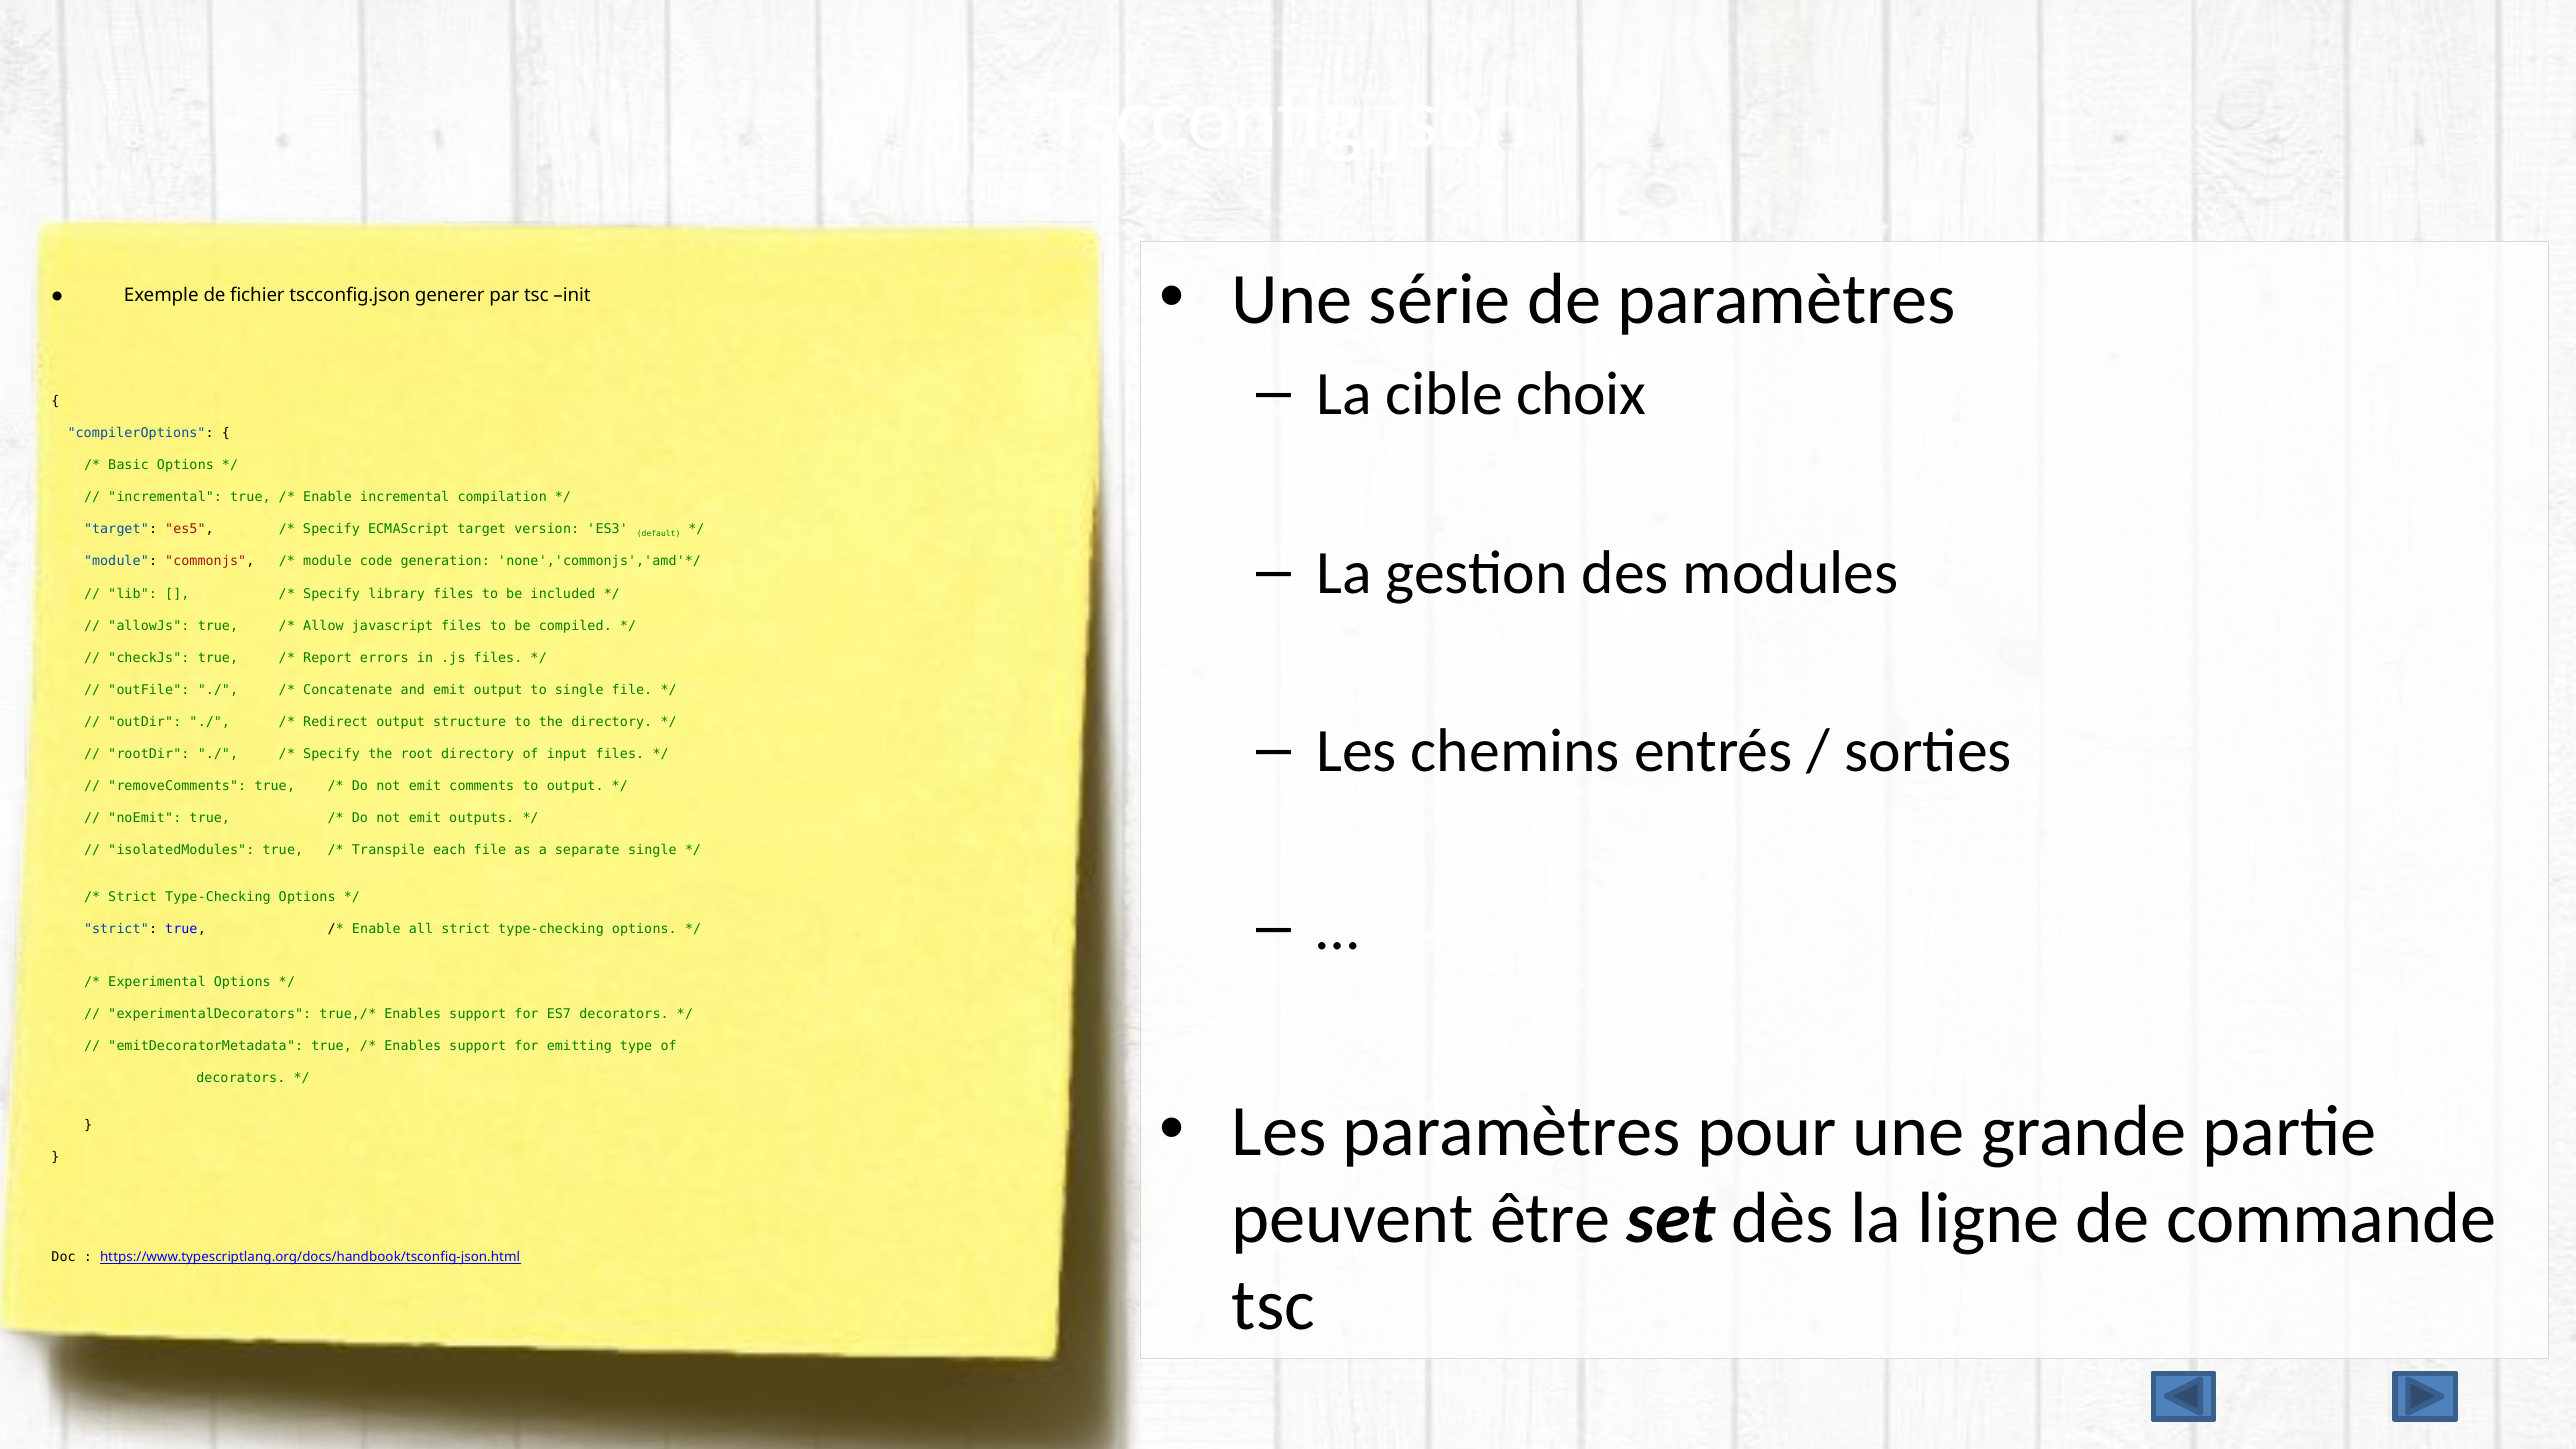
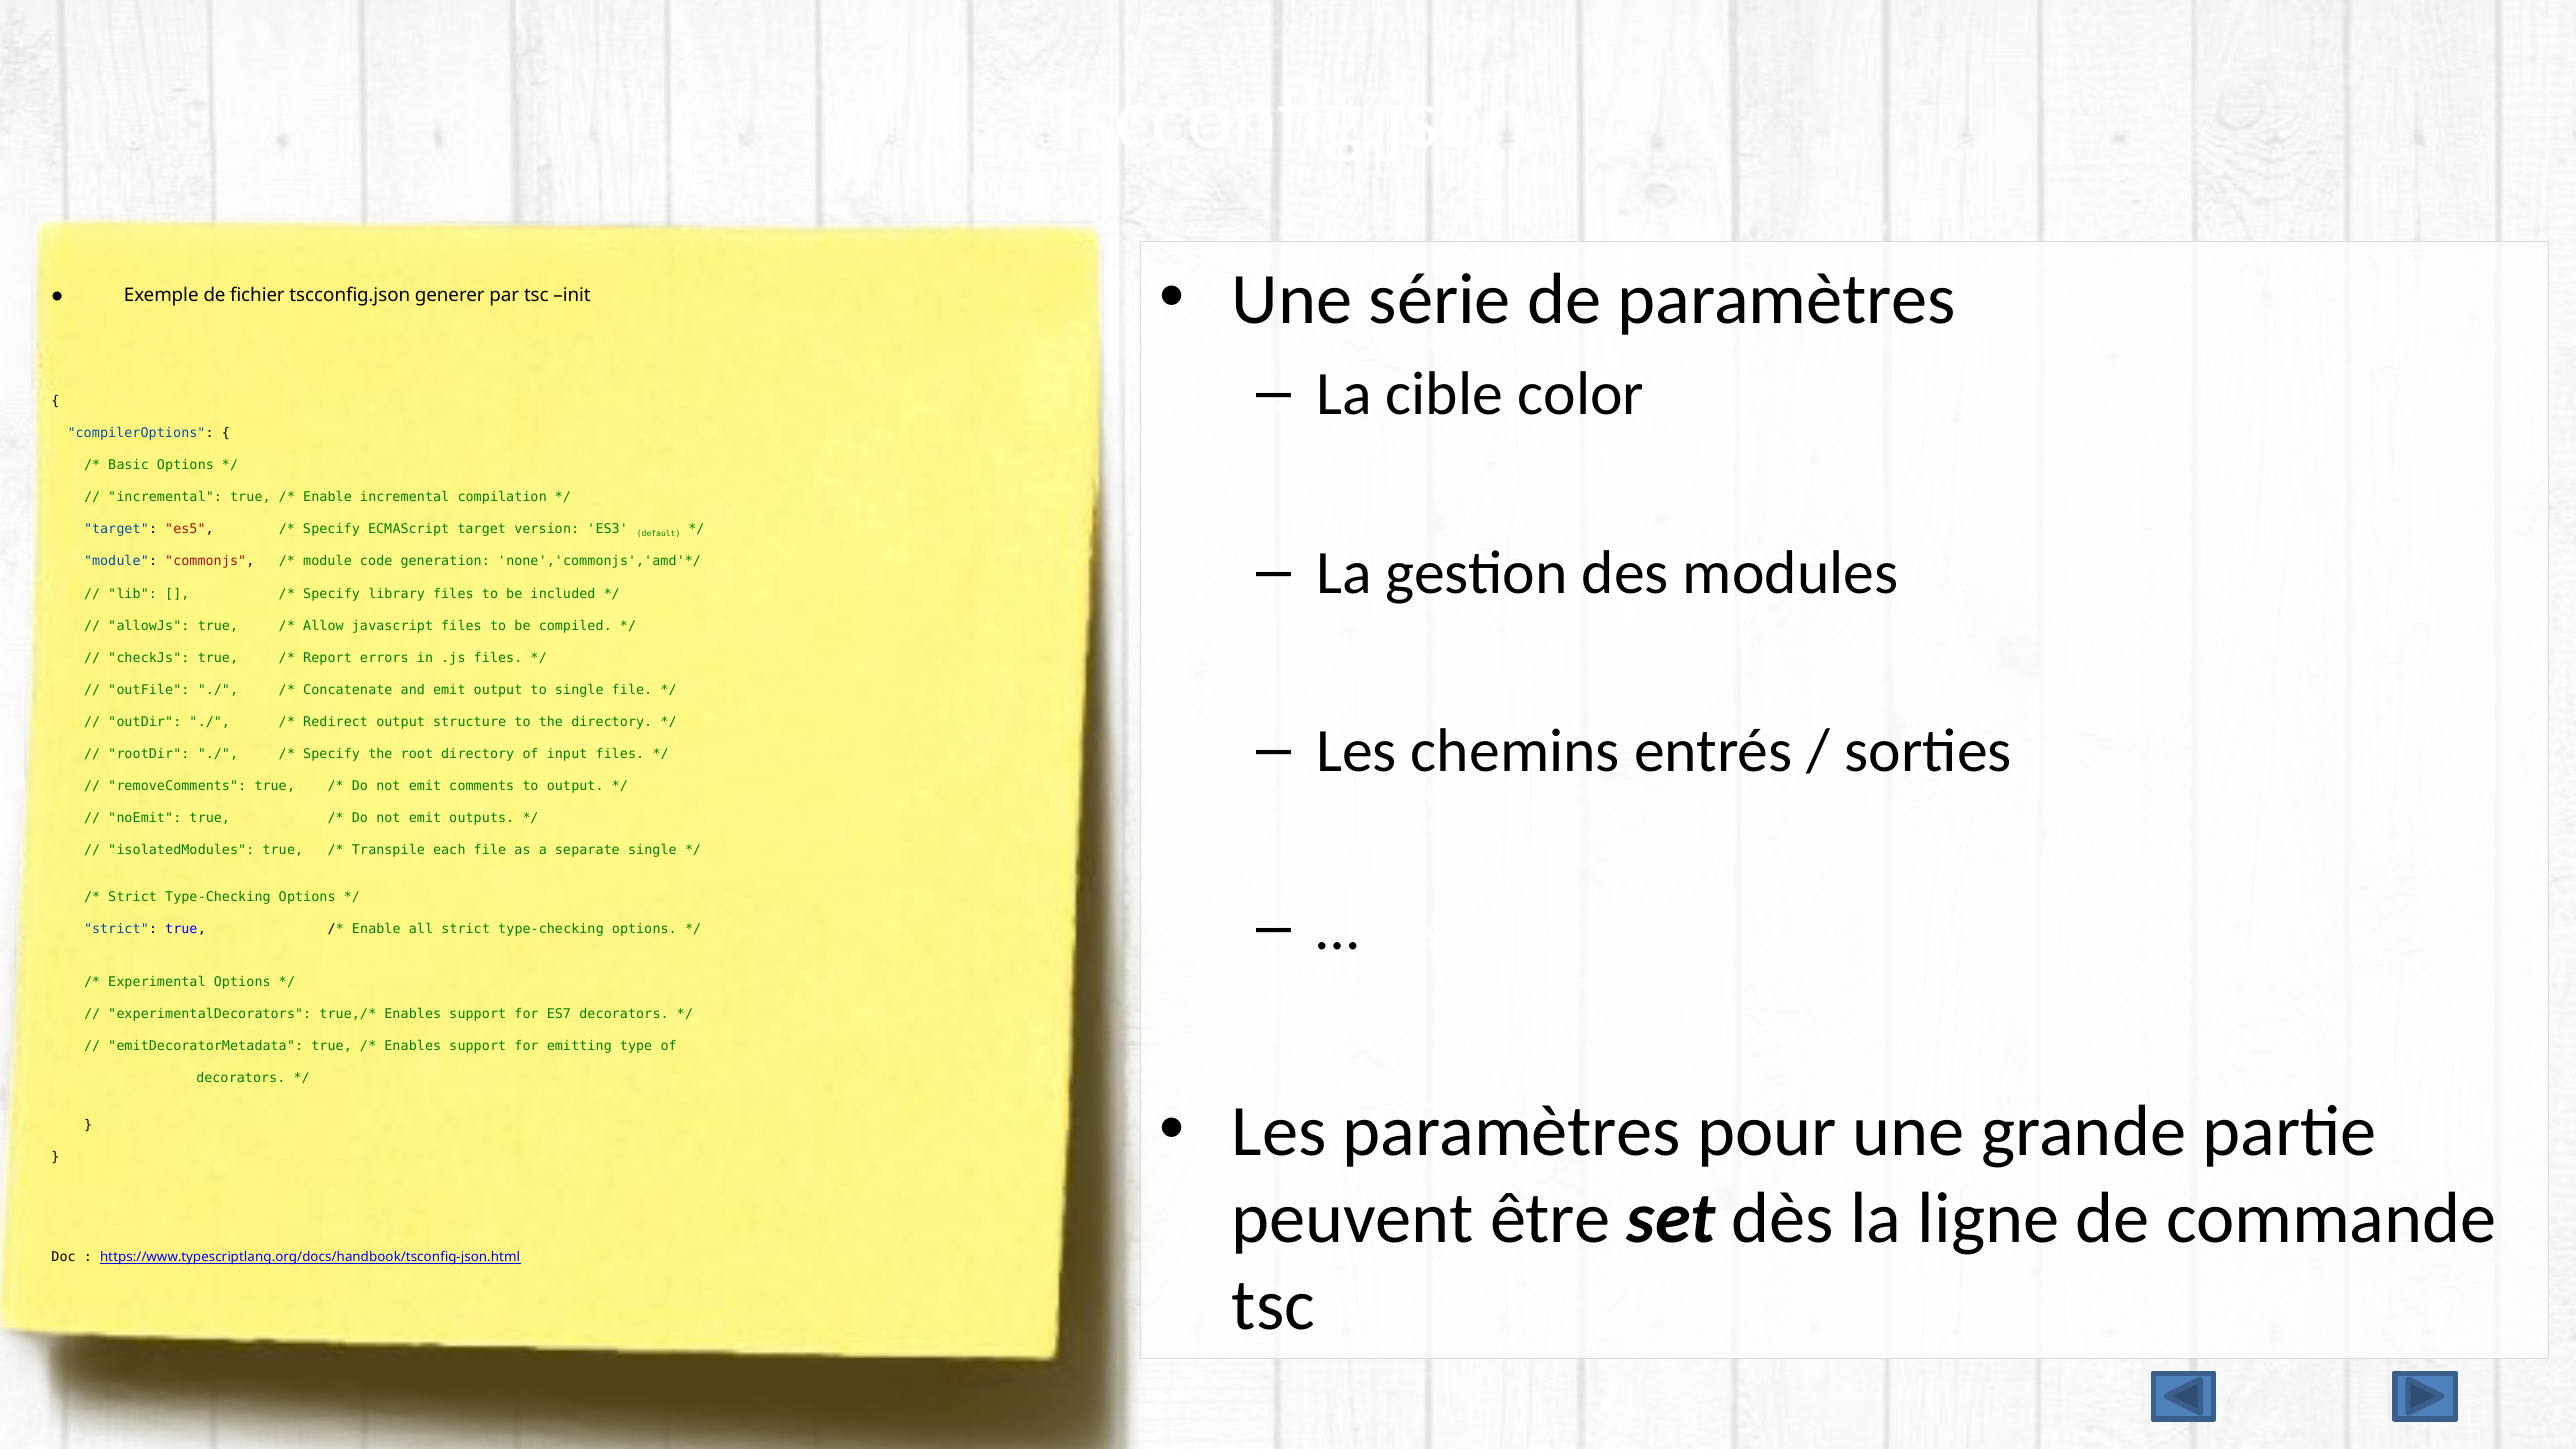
choix: choix -> color (1581, 395)
